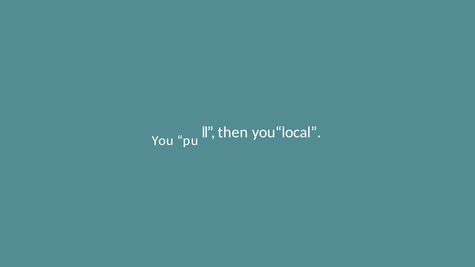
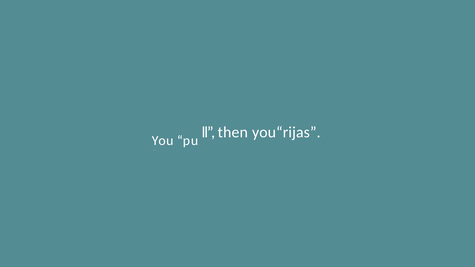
you“local: you“local -> you“rijas (286, 132)
